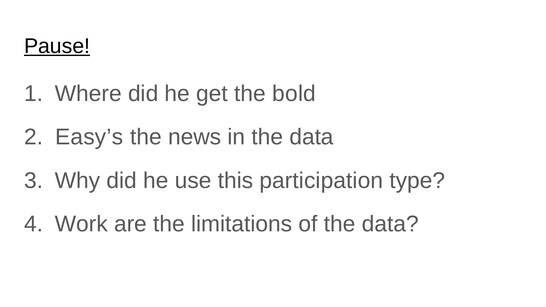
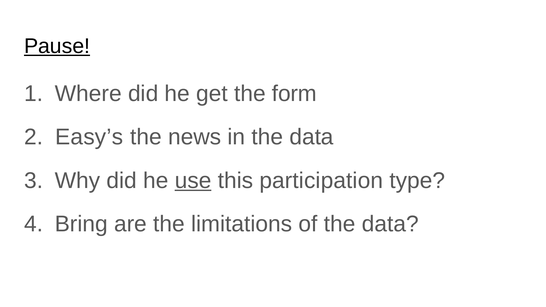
bold: bold -> form (294, 94)
use underline: none -> present (193, 181)
Work: Work -> Bring (81, 224)
